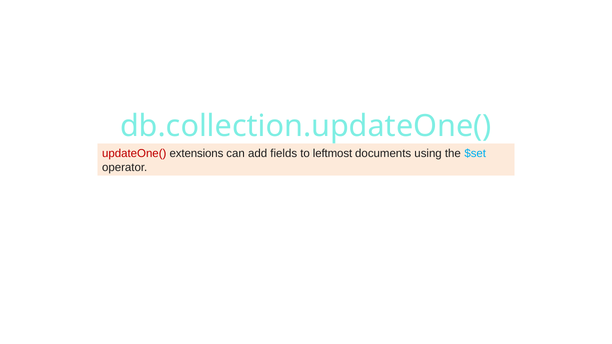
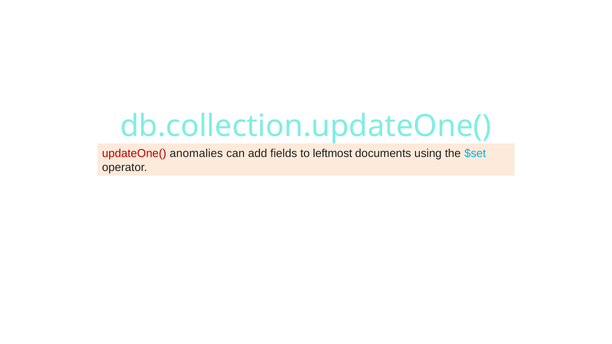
extensions: extensions -> anomalies (196, 154)
